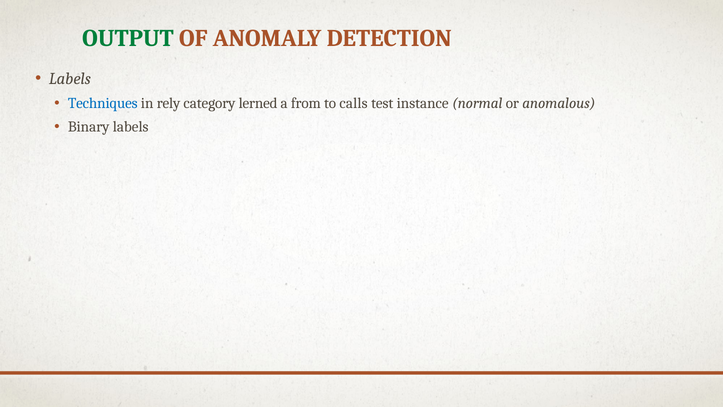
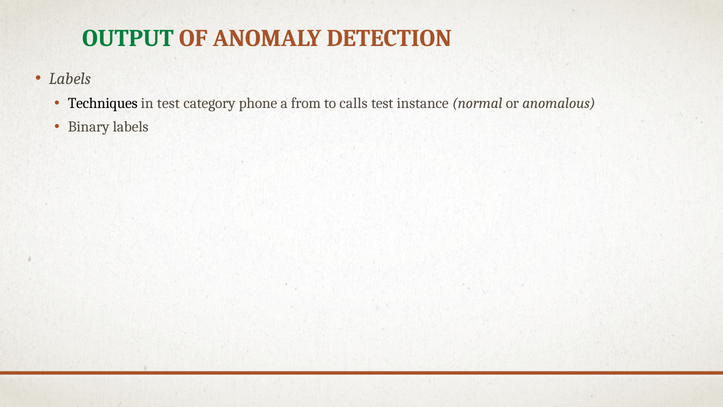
Techniques colour: blue -> black (103, 103)
in rely: rely -> test (168, 103)
lerned: lerned -> phone (258, 103)
